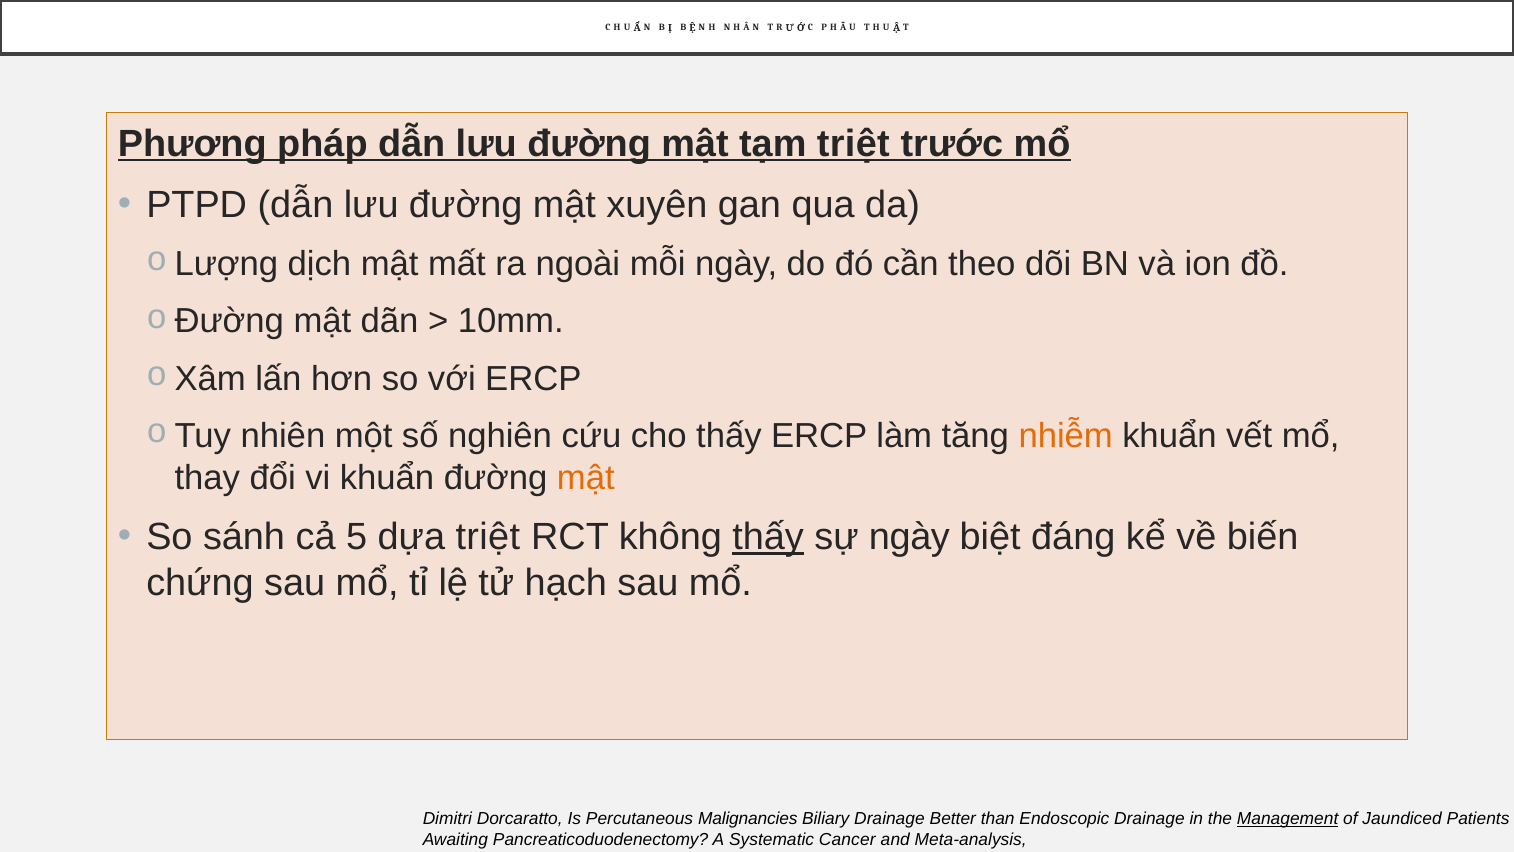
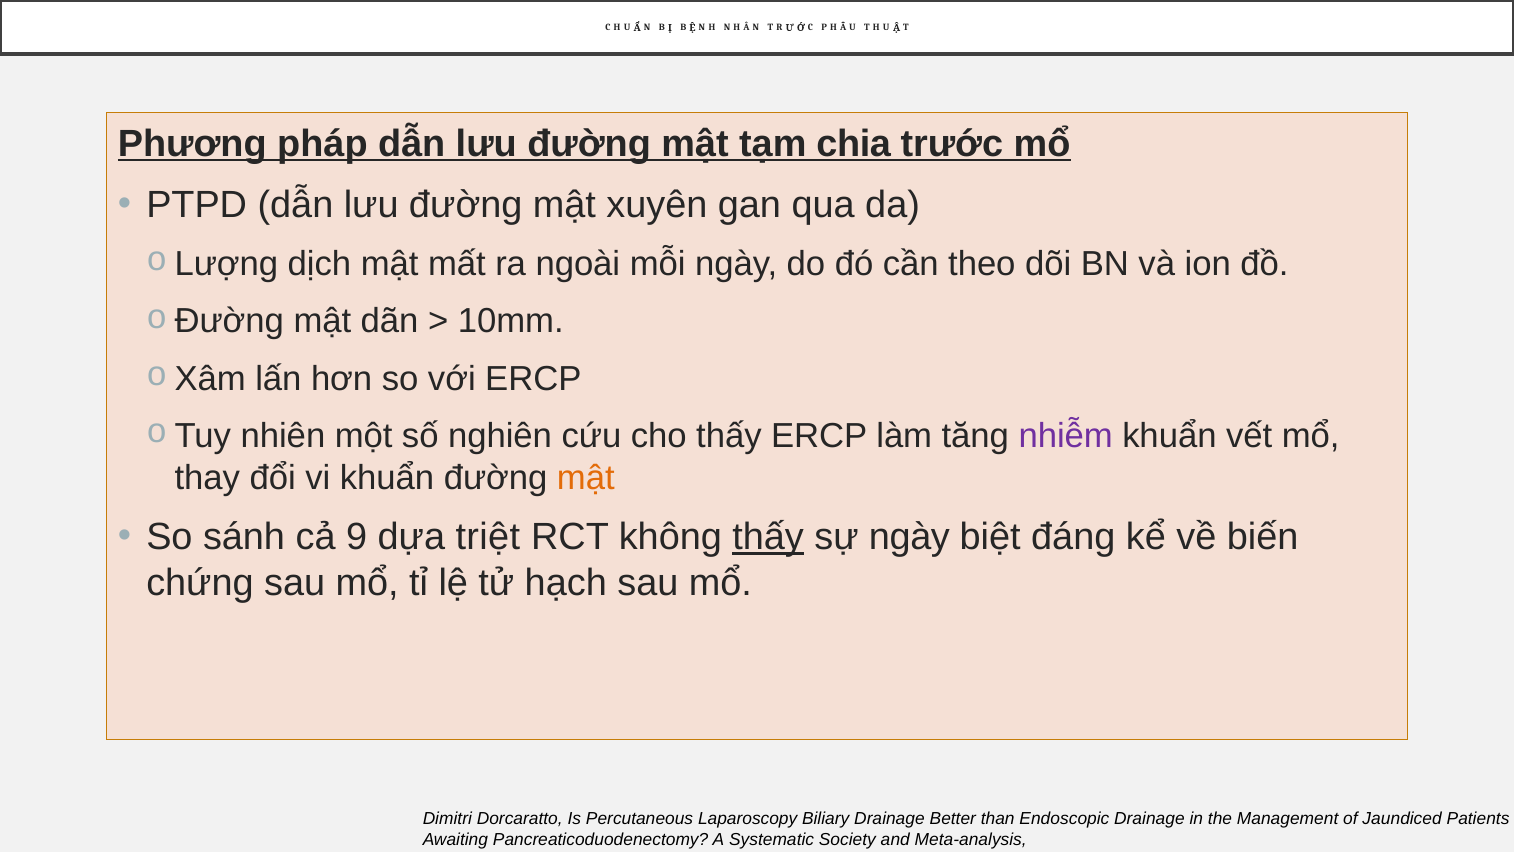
tạm triệt: triệt -> chia (854, 144)
nhiễm colour: orange -> purple (1066, 436)
5: 5 -> 9 (357, 537)
Malignancies: Malignancies -> Laparoscopy (748, 818)
Management underline: present -> none (1288, 818)
Cancer: Cancer -> Society (847, 839)
